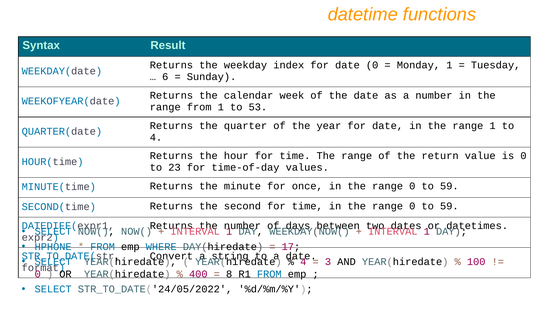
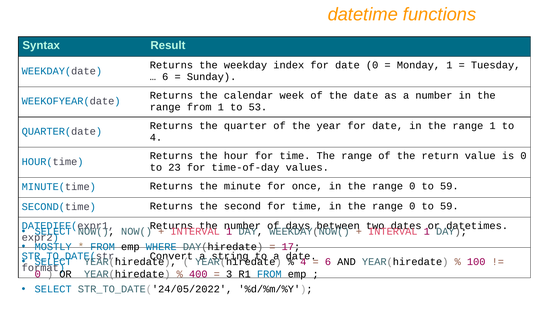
HPHONE: HPHONE -> MOSTLY (53, 247)
3: 3 -> 6 (328, 262)
8: 8 -> 3 (229, 274)
